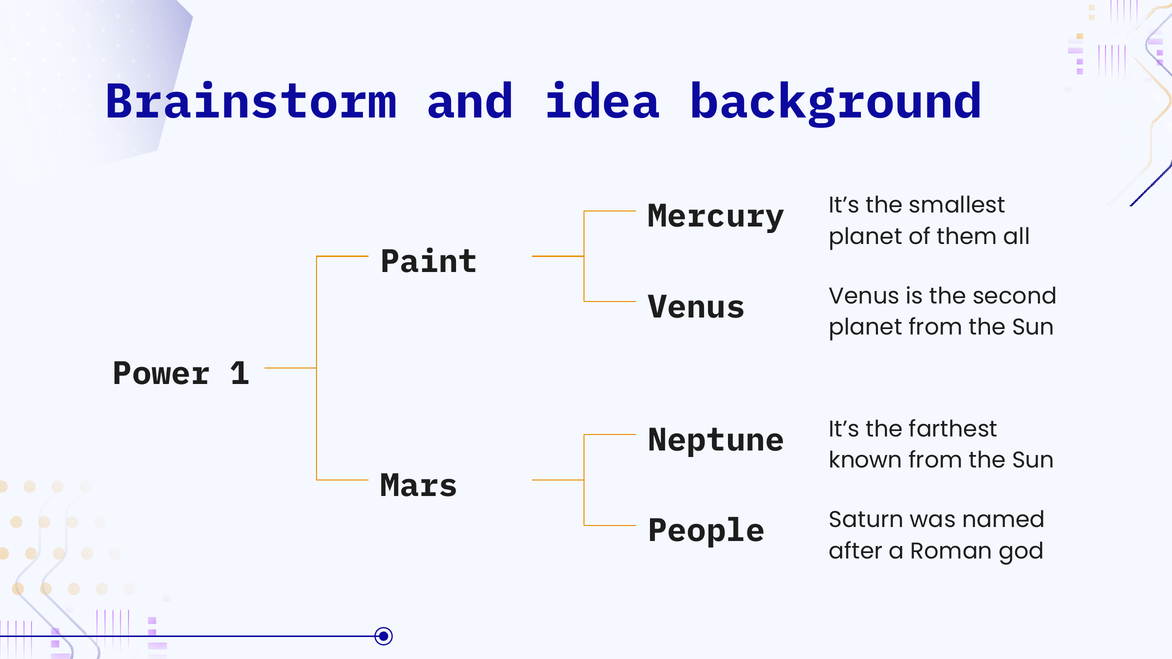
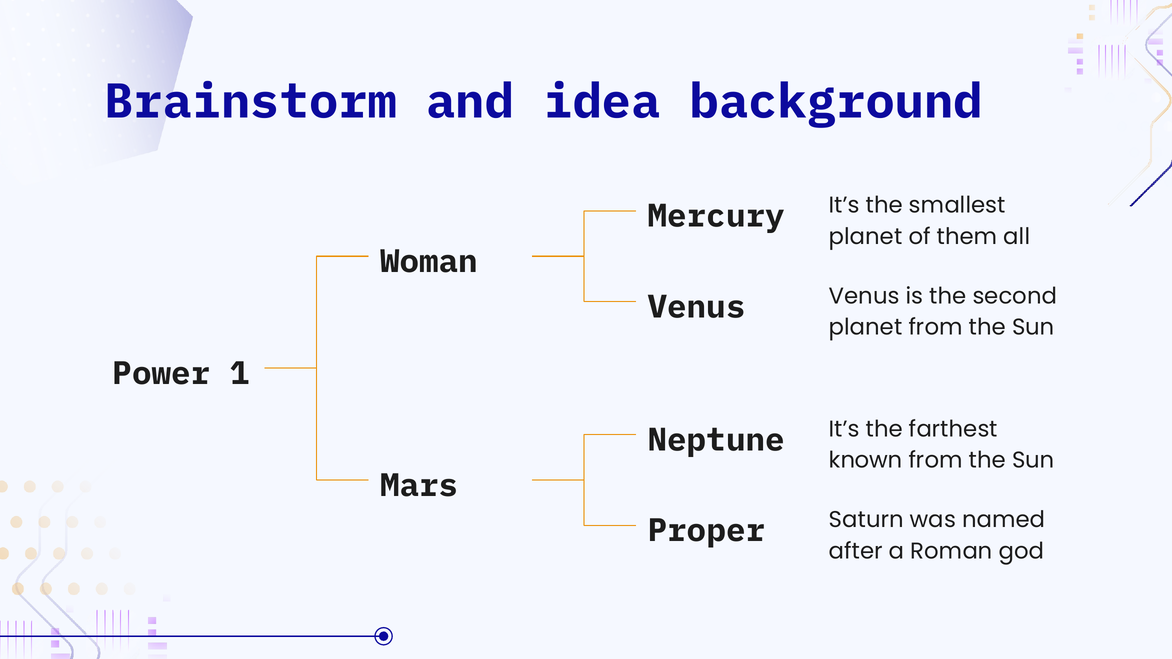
Paint: Paint -> Woman (429, 262)
People: People -> Proper (707, 531)
